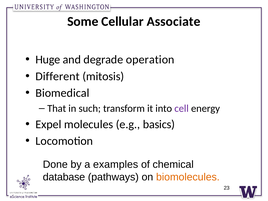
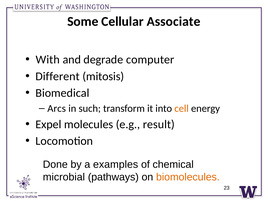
Huge: Huge -> With (48, 60)
operation: operation -> computer (150, 60)
That: That -> Arcs (57, 108)
cell colour: purple -> orange (182, 108)
basics: basics -> result (159, 124)
database: database -> microbial (64, 177)
